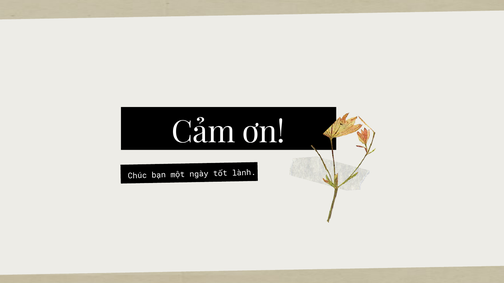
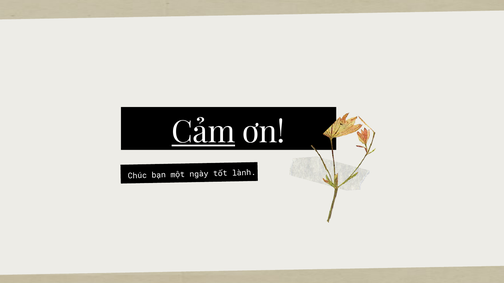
Cảm underline: none -> present (203, 132)
